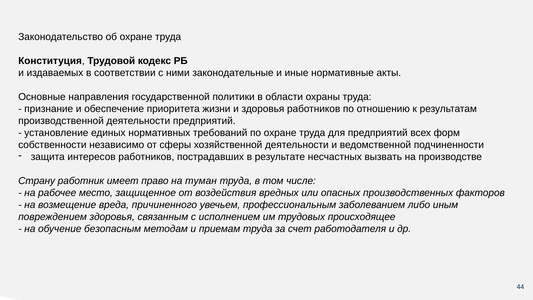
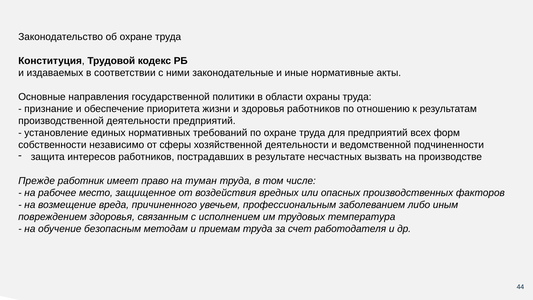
Страну: Страну -> Прежде (37, 181)
происходящее: происходящее -> температура (362, 217)
